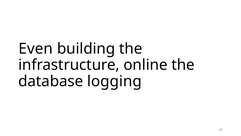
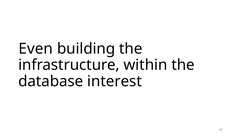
online: online -> within (145, 65)
logging: logging -> interest (115, 81)
